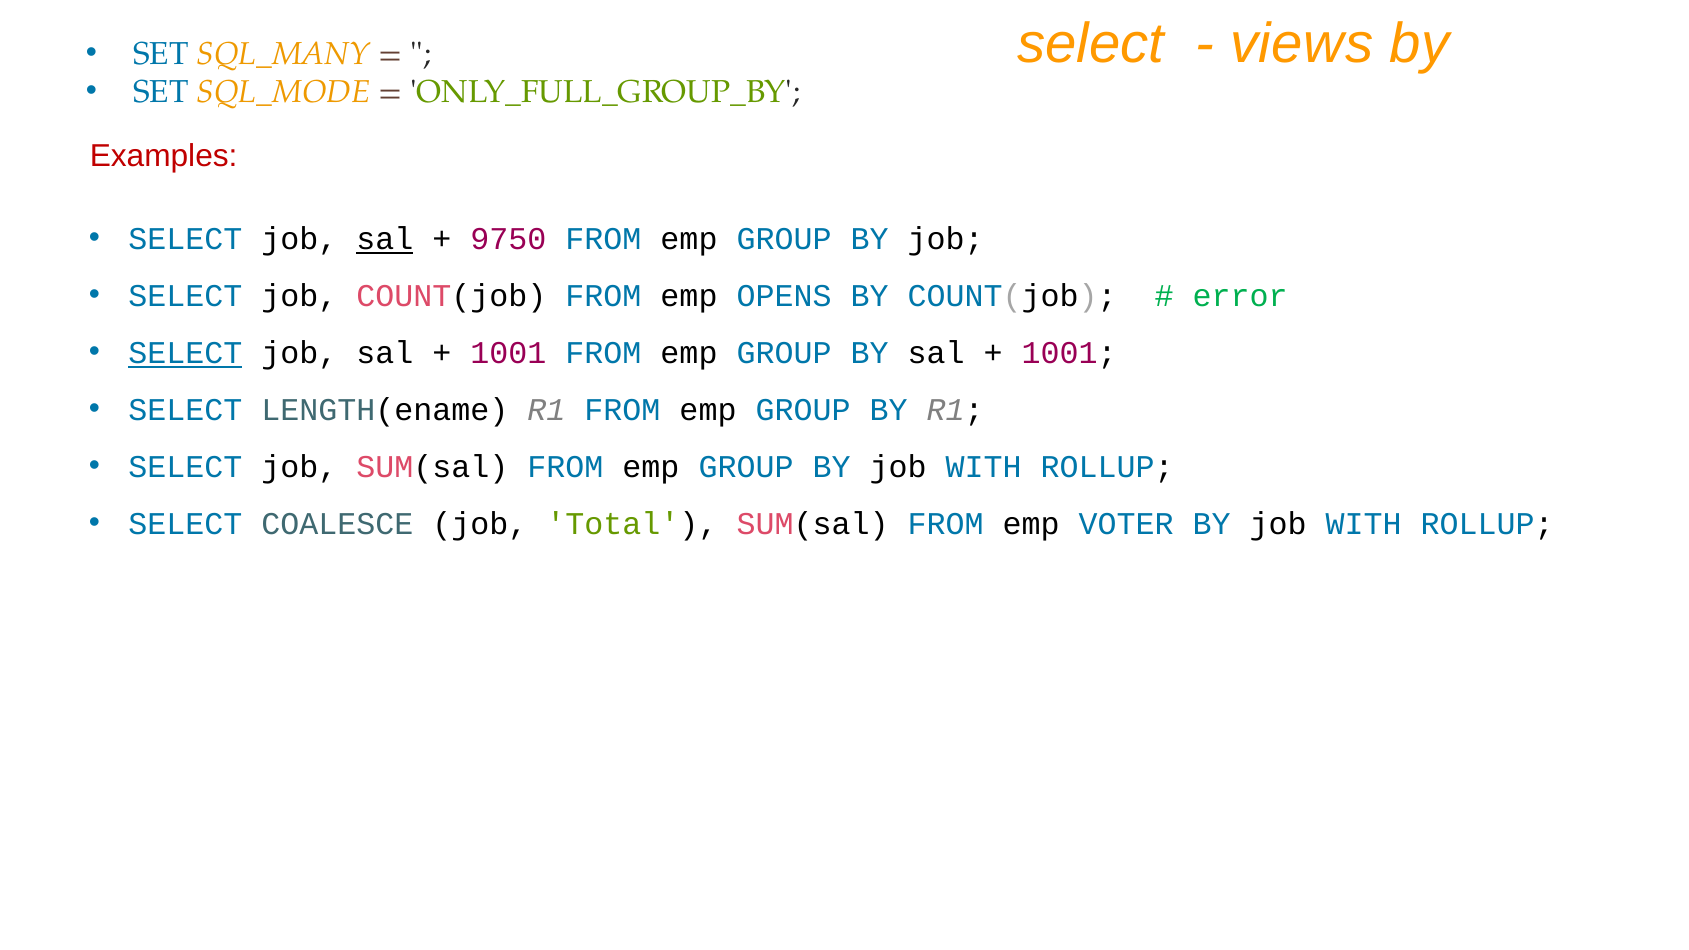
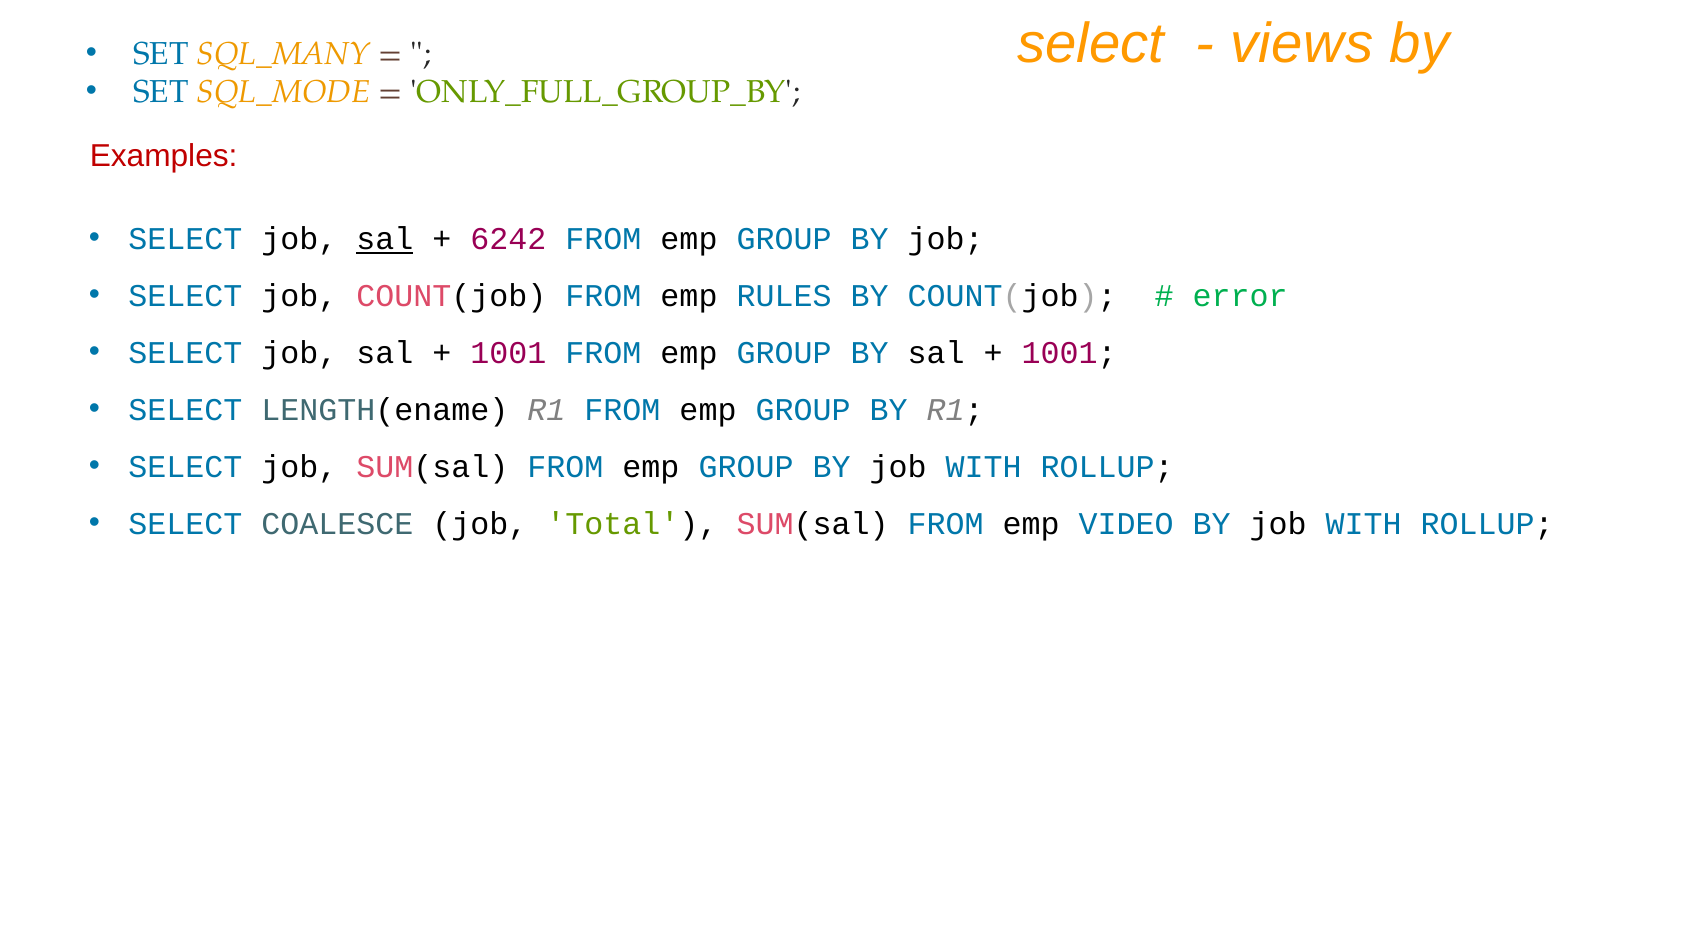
9750: 9750 -> 6242 (508, 239)
OPENS: OPENS -> RULES (784, 296)
SELECT underline: present -> none (185, 353)
VOTER: VOTER -> VIDEO (1126, 524)
